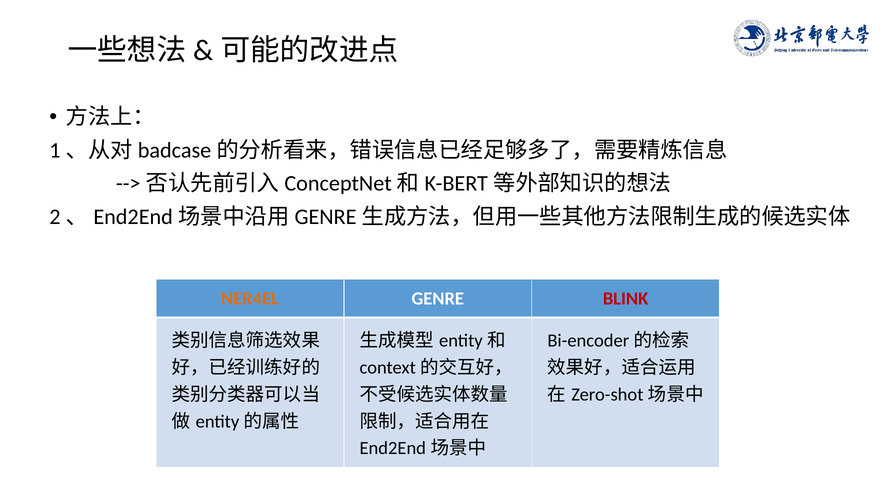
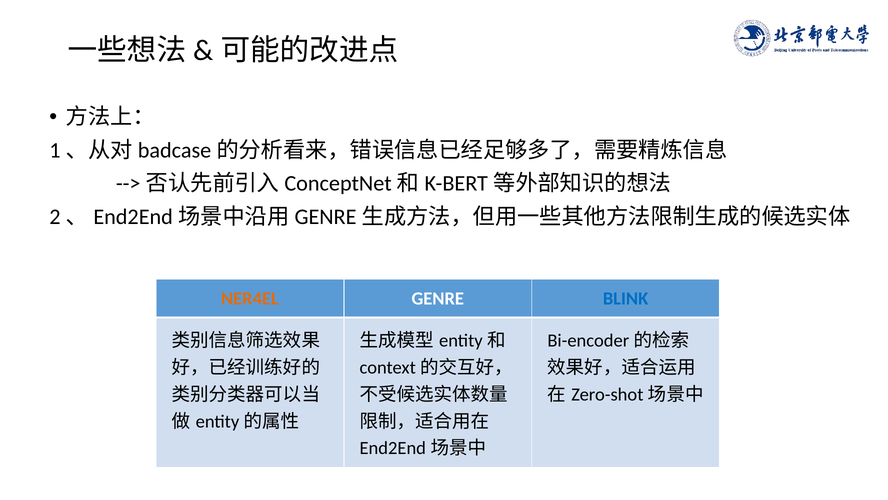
BLINK colour: red -> blue (626, 298)
